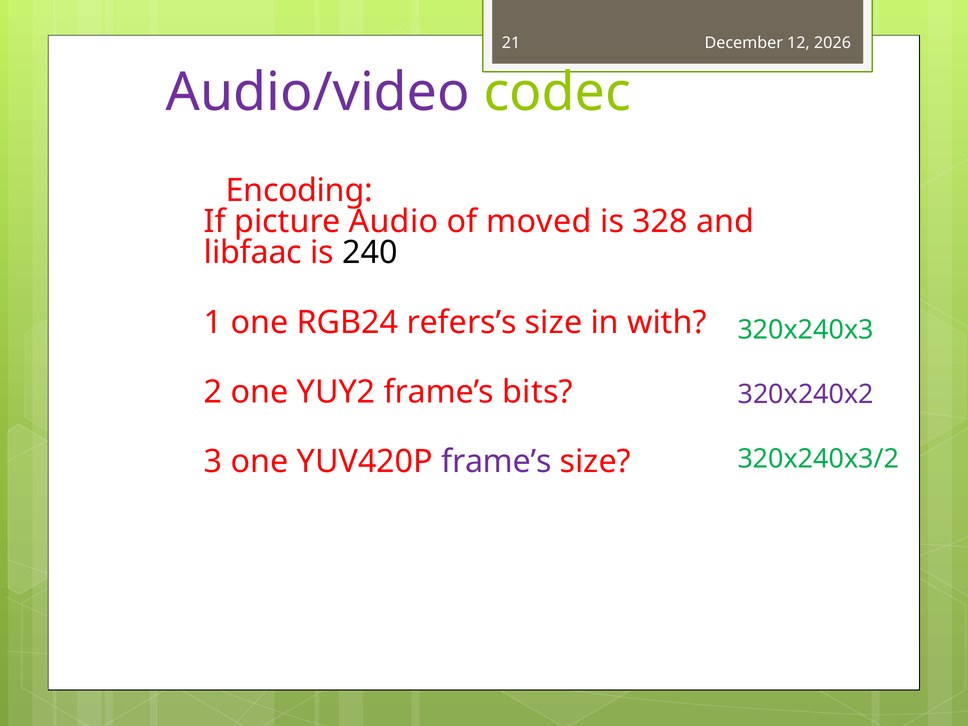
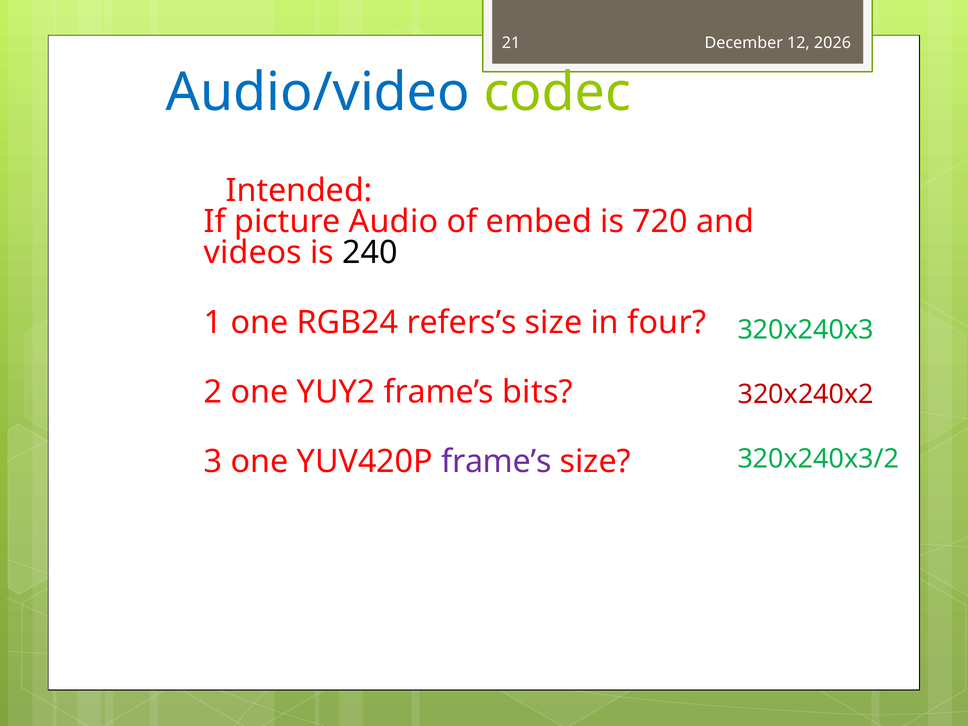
Audio/video colour: purple -> blue (318, 92)
Encoding: Encoding -> Intended (299, 191)
moved: moved -> embed (539, 222)
328: 328 -> 720 (660, 222)
libfaac: libfaac -> videos (253, 253)
with: with -> four (667, 322)
320x240x2 colour: purple -> red (806, 394)
